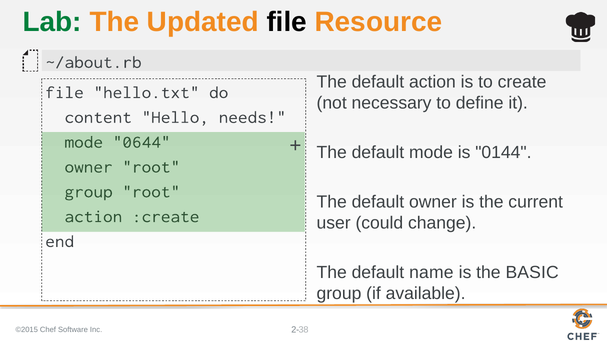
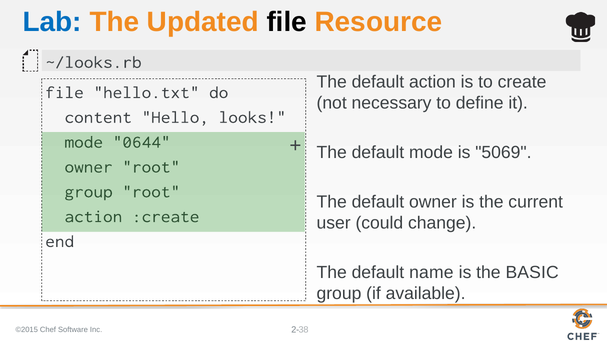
Lab colour: green -> blue (52, 22)
~/about.rb: ~/about.rb -> ~/looks.rb (93, 62)
needs: needs -> looks (252, 117)
0144: 0144 -> 5069 (503, 153)
